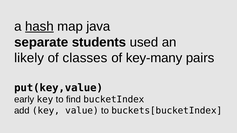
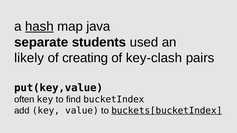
classes: classes -> creating (85, 58)
key-many: key-many -> key-clash (154, 58)
early: early -> often (24, 100)
buckets[bucketIndex underline: none -> present (167, 111)
